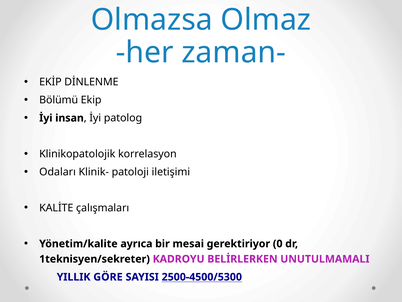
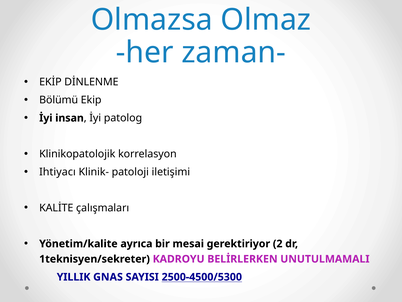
Odaları: Odaları -> Ihtiyacı (57, 172)
0: 0 -> 2 (278, 243)
GÖRE: GÖRE -> GNAS (108, 277)
